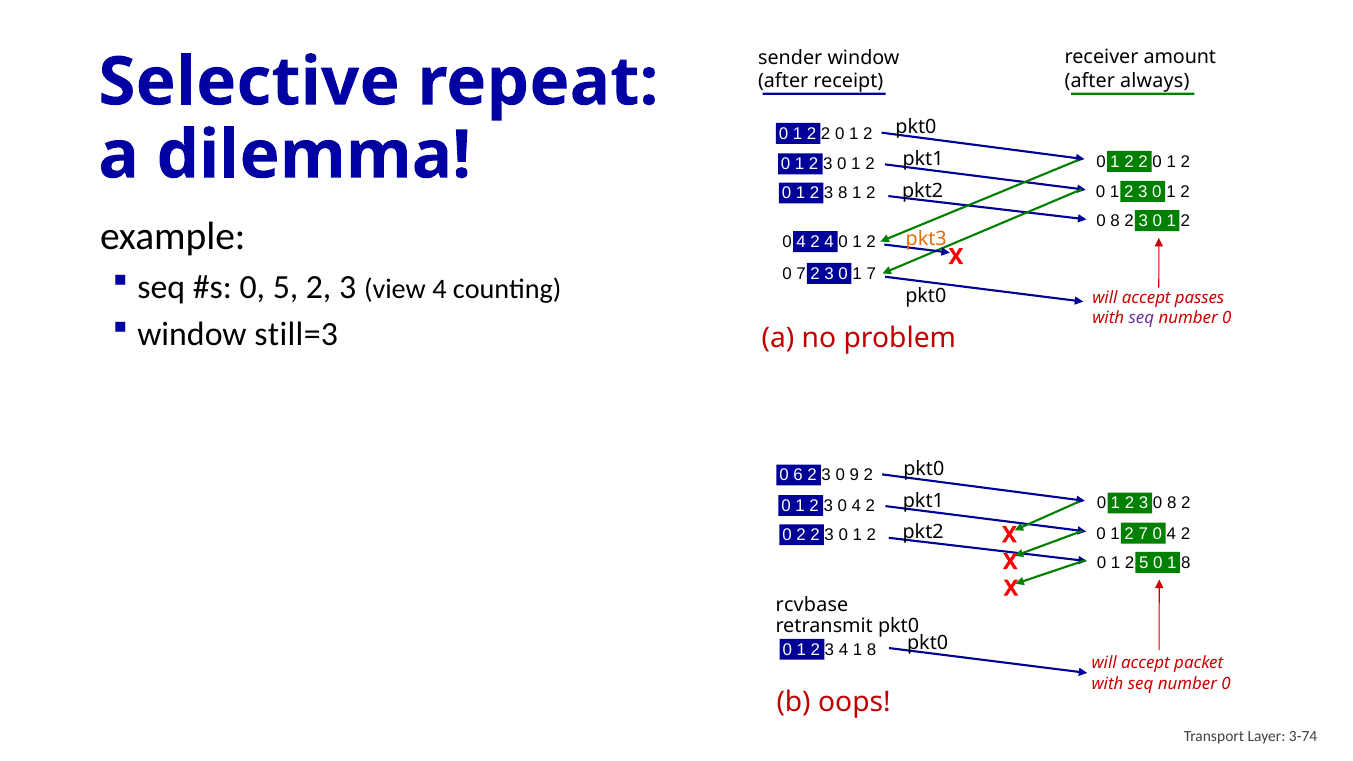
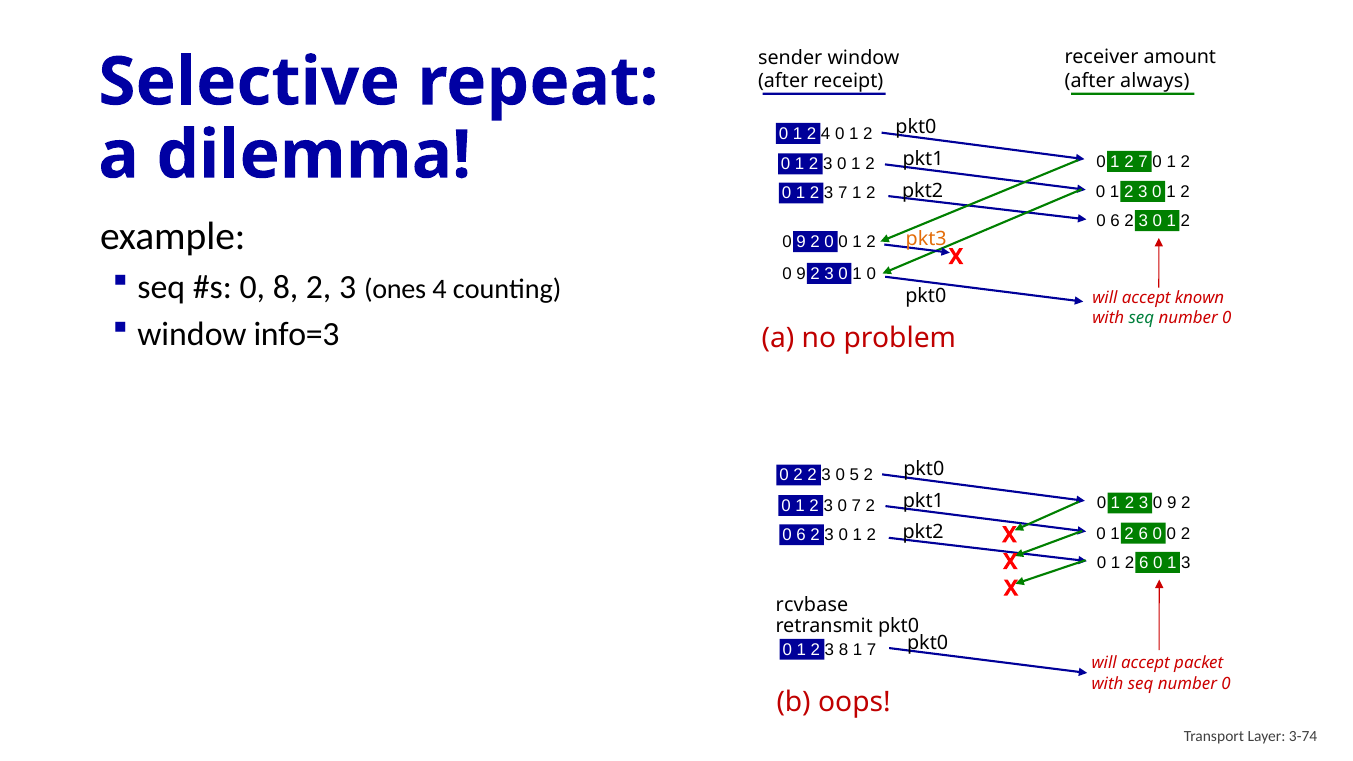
2: 2 -> 4 (826, 134)
2: 2 -> 7 (1143, 162)
3 8: 8 -> 7 (843, 193)
8: 8 -> 6 (1115, 221)
4: 4 -> 9 (801, 242)
4: 4 -> 0 (829, 242)
7: 7 -> 9 (801, 274)
1 7: 7 -> 0 (871, 274)
0 5: 5 -> 8 (286, 287)
view: view -> ones (395, 289)
passes: passes -> known (1200, 298)
seq colour: purple -> green (1141, 318)
still=3: still=3 -> info=3 (297, 334)
6: 6 -> 2 (798, 475)
9: 9 -> 5 (854, 475)
3 0 8: 8 -> 9 (1172, 503)
3 0 4: 4 -> 7 (856, 506)
7: 7 -> 6 (1143, 534)
4: 4 -> 0 (1171, 534)
2: 2 -> 6 (801, 535)
5: 5 -> 6 (1144, 563)
0 1 8: 8 -> 3 (1186, 563)
3 4: 4 -> 8 (844, 650)
8: 8 -> 7 (872, 650)
